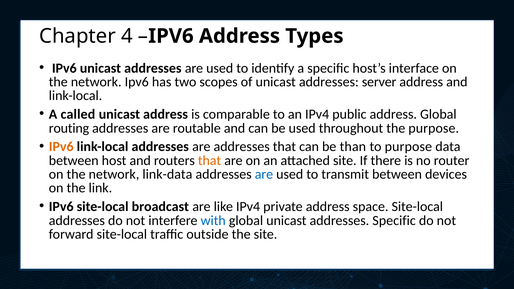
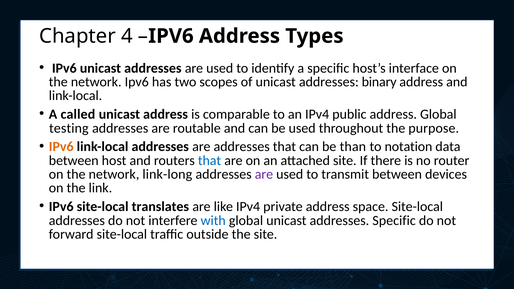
server: server -> binary (379, 82)
routing: routing -> testing (69, 128)
to purpose: purpose -> notation (408, 147)
that colour: orange -> blue (210, 161)
link-data: link-data -> link-long (167, 174)
are colour: blue -> purple (264, 174)
broadcast: broadcast -> translates (160, 207)
